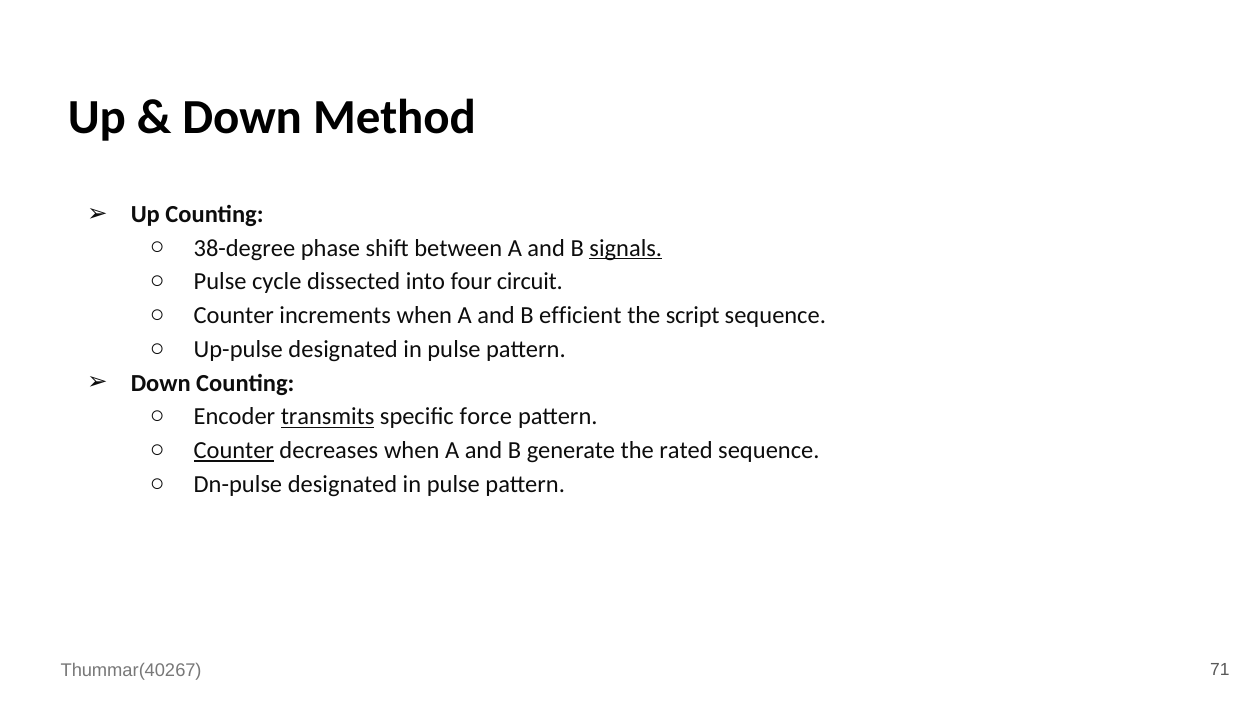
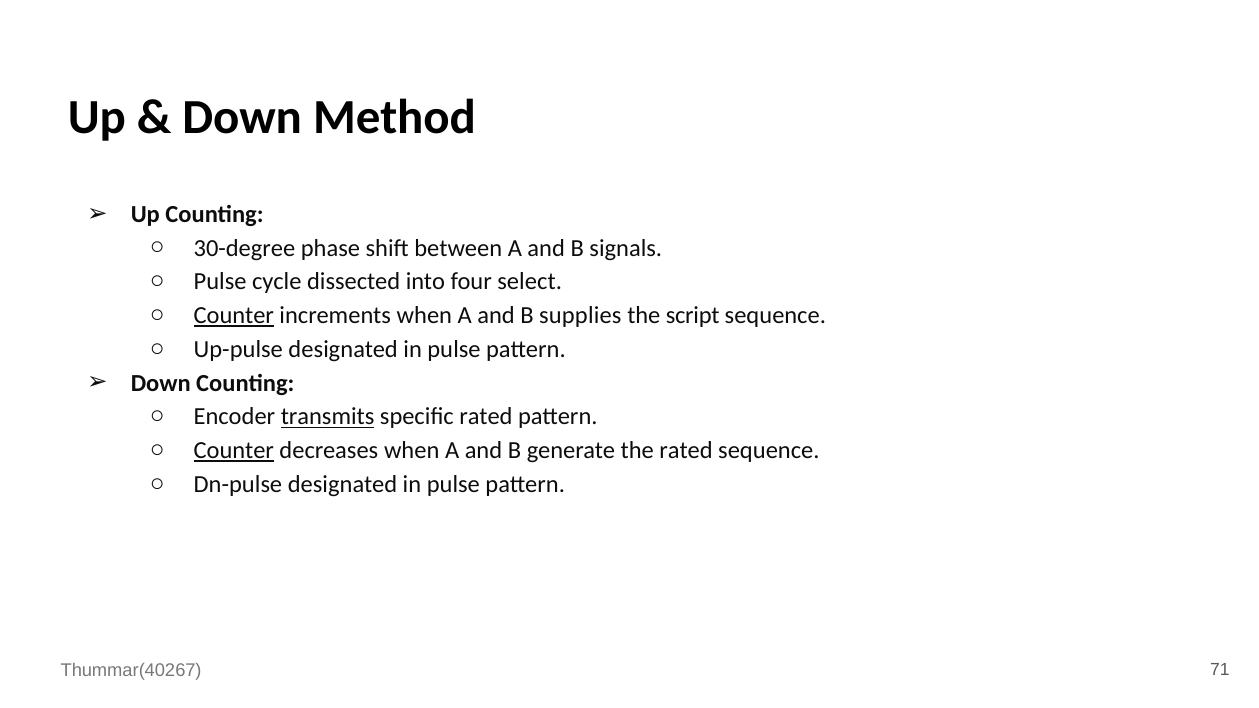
38-degree: 38-degree -> 30-degree (244, 248)
signals underline: present -> none (626, 248)
circuit: circuit -> select (530, 282)
Counter underline: none -> present (234, 316)
efficient: efficient -> supplies (580, 316)
specific force: force -> rated (486, 417)
